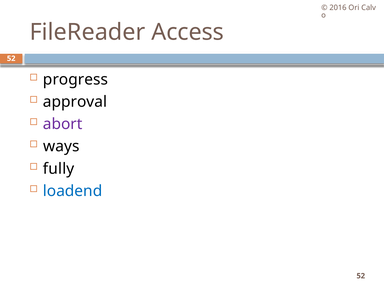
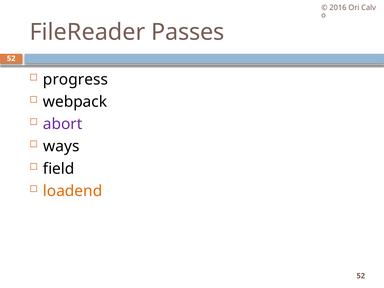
Access: Access -> Passes (188, 32)
approval: approval -> webpack (75, 102)
fully: fully -> field (59, 169)
loadend colour: blue -> orange (73, 191)
